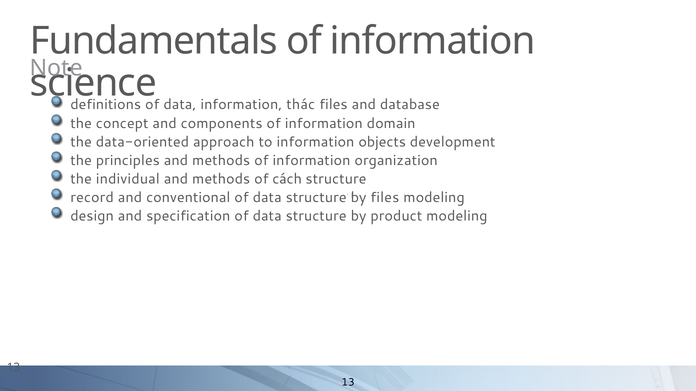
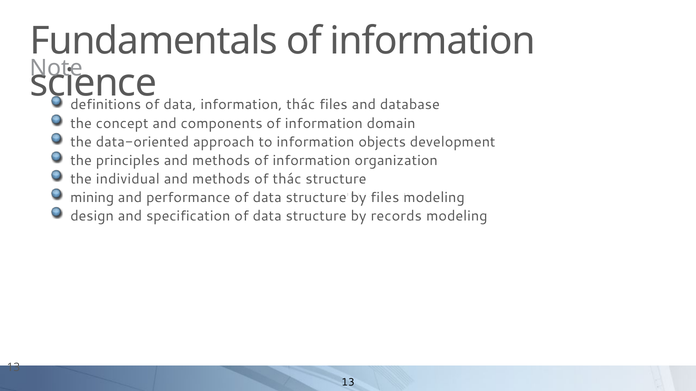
of cách: cách -> thác (287, 179)
record: record -> mining (92, 198)
conventional: conventional -> performance (188, 198)
product: product -> records (396, 216)
